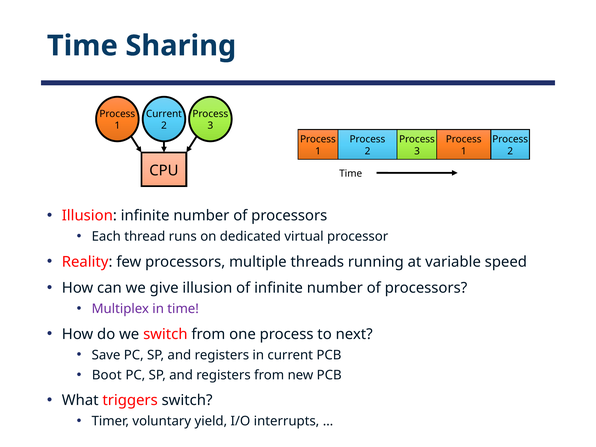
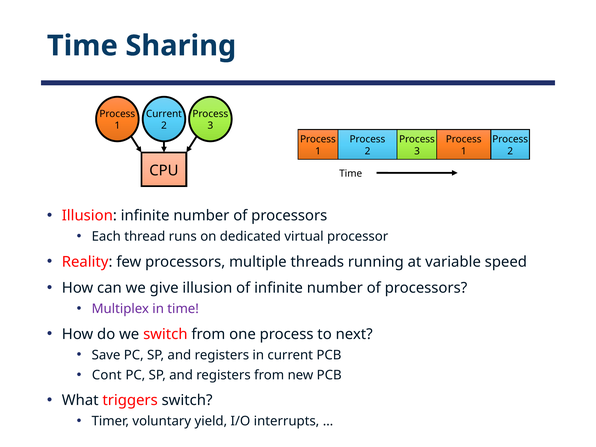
Boot: Boot -> Cont (107, 375)
